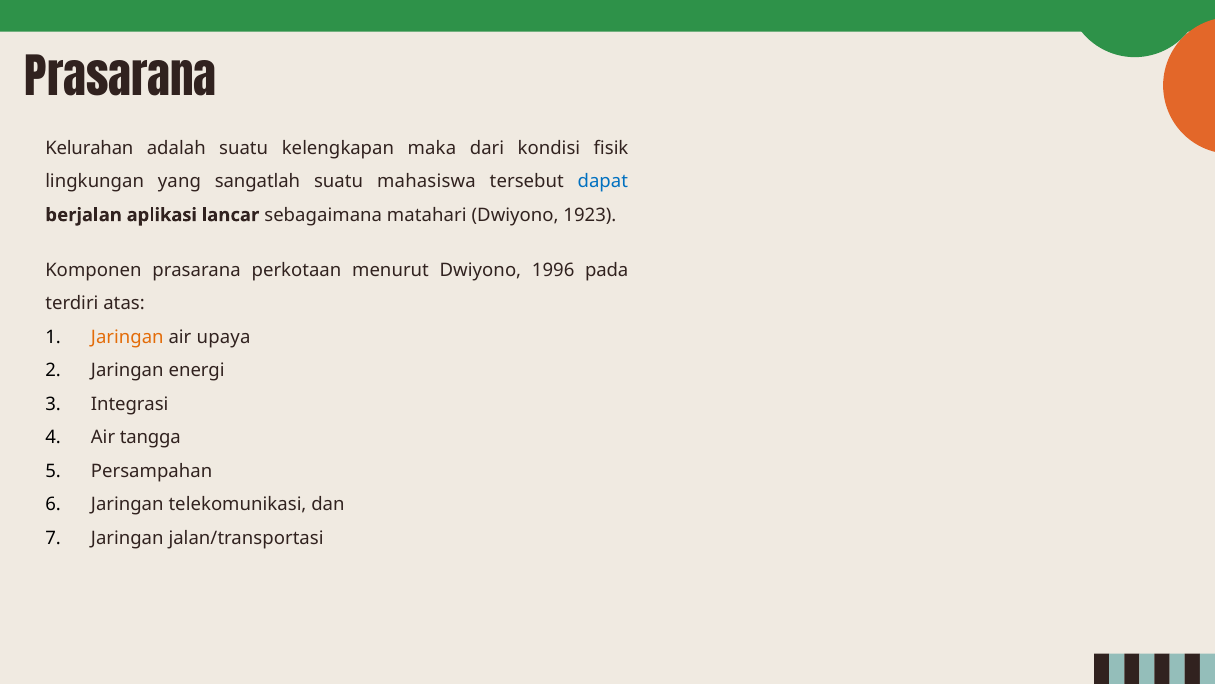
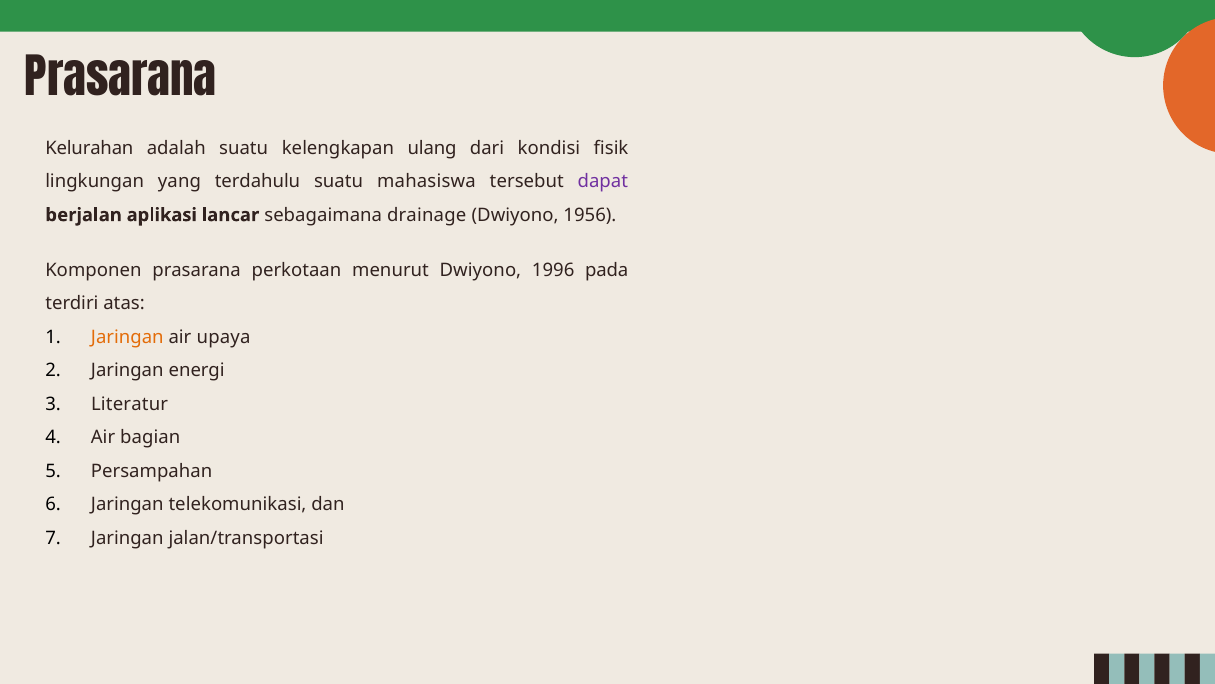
maka: maka -> ulang (432, 148)
sangatlah: sangatlah -> terdahulu (258, 181)
dapat colour: blue -> purple (603, 181)
matahari: matahari -> drainage (427, 215)
1923: 1923 -> 1956 (590, 215)
Integrasi: Integrasi -> Literatur (130, 404)
tangga: tangga -> bagian (150, 437)
